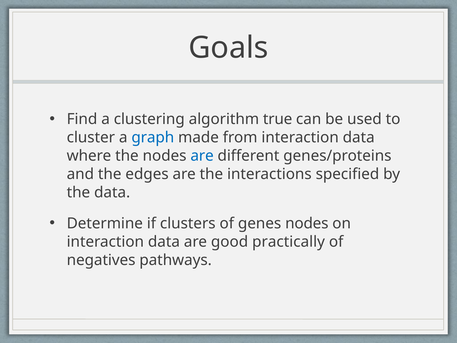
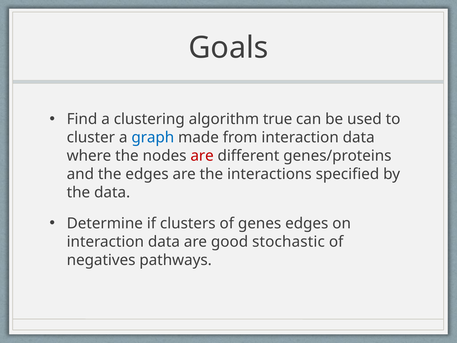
are colour: blue -> red (202, 156)
genes nodes: nodes -> edges (307, 223)
practically: practically -> stochastic (288, 242)
